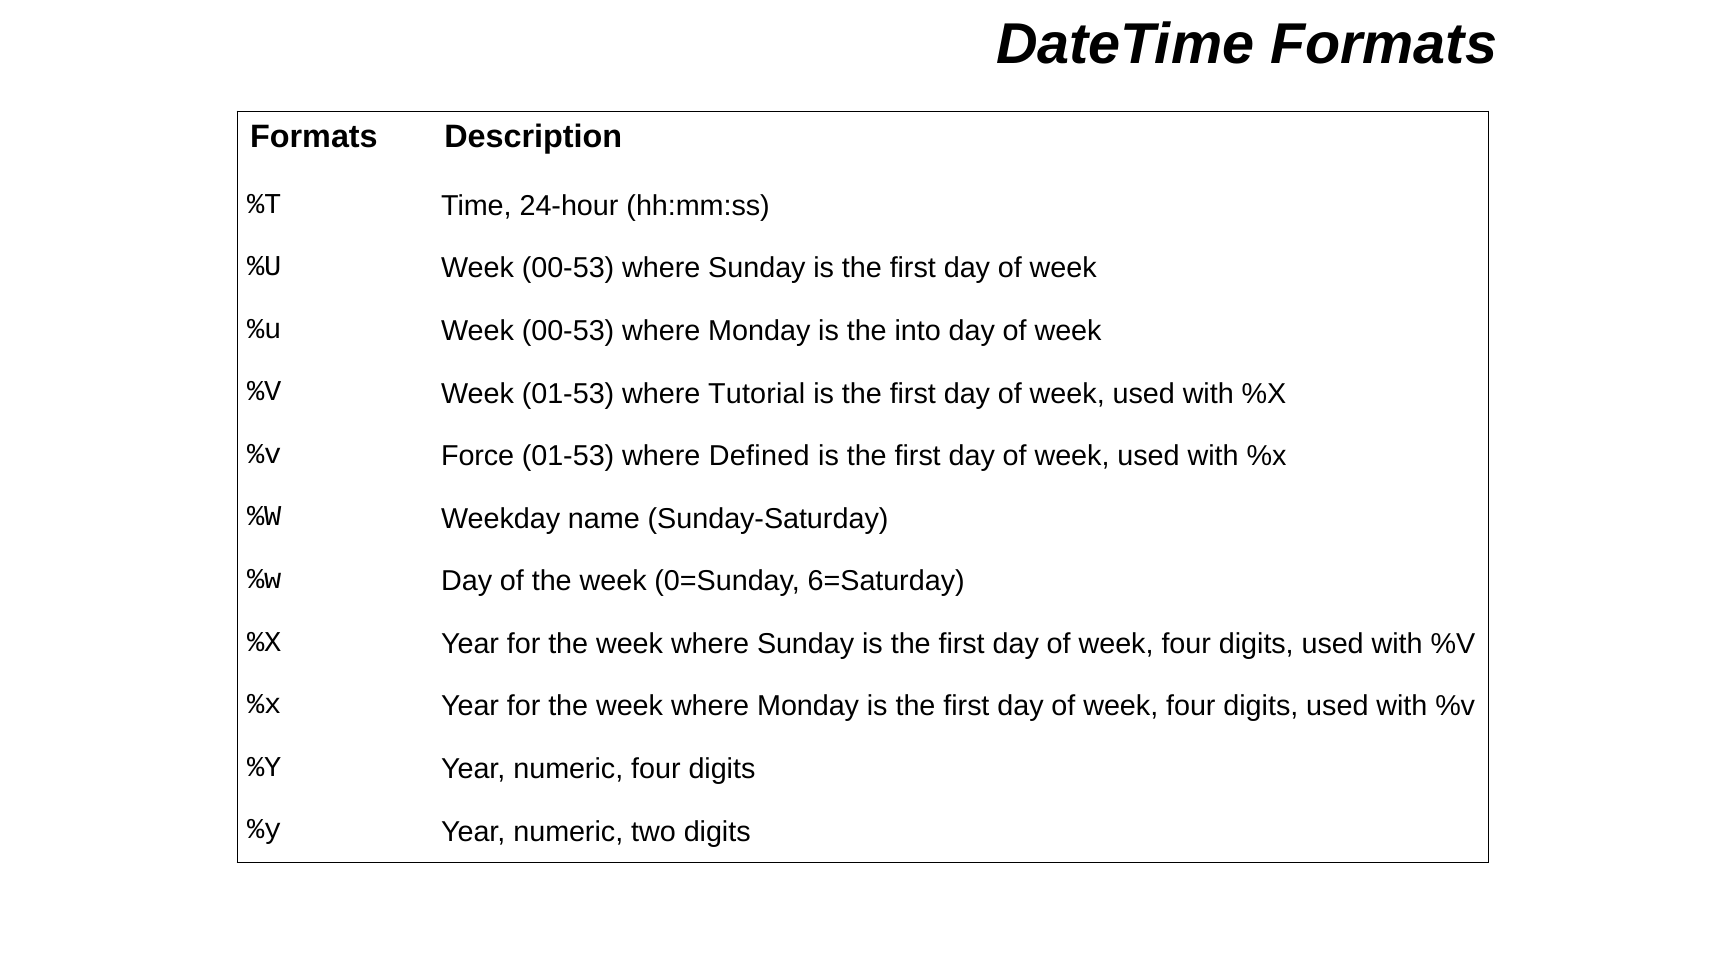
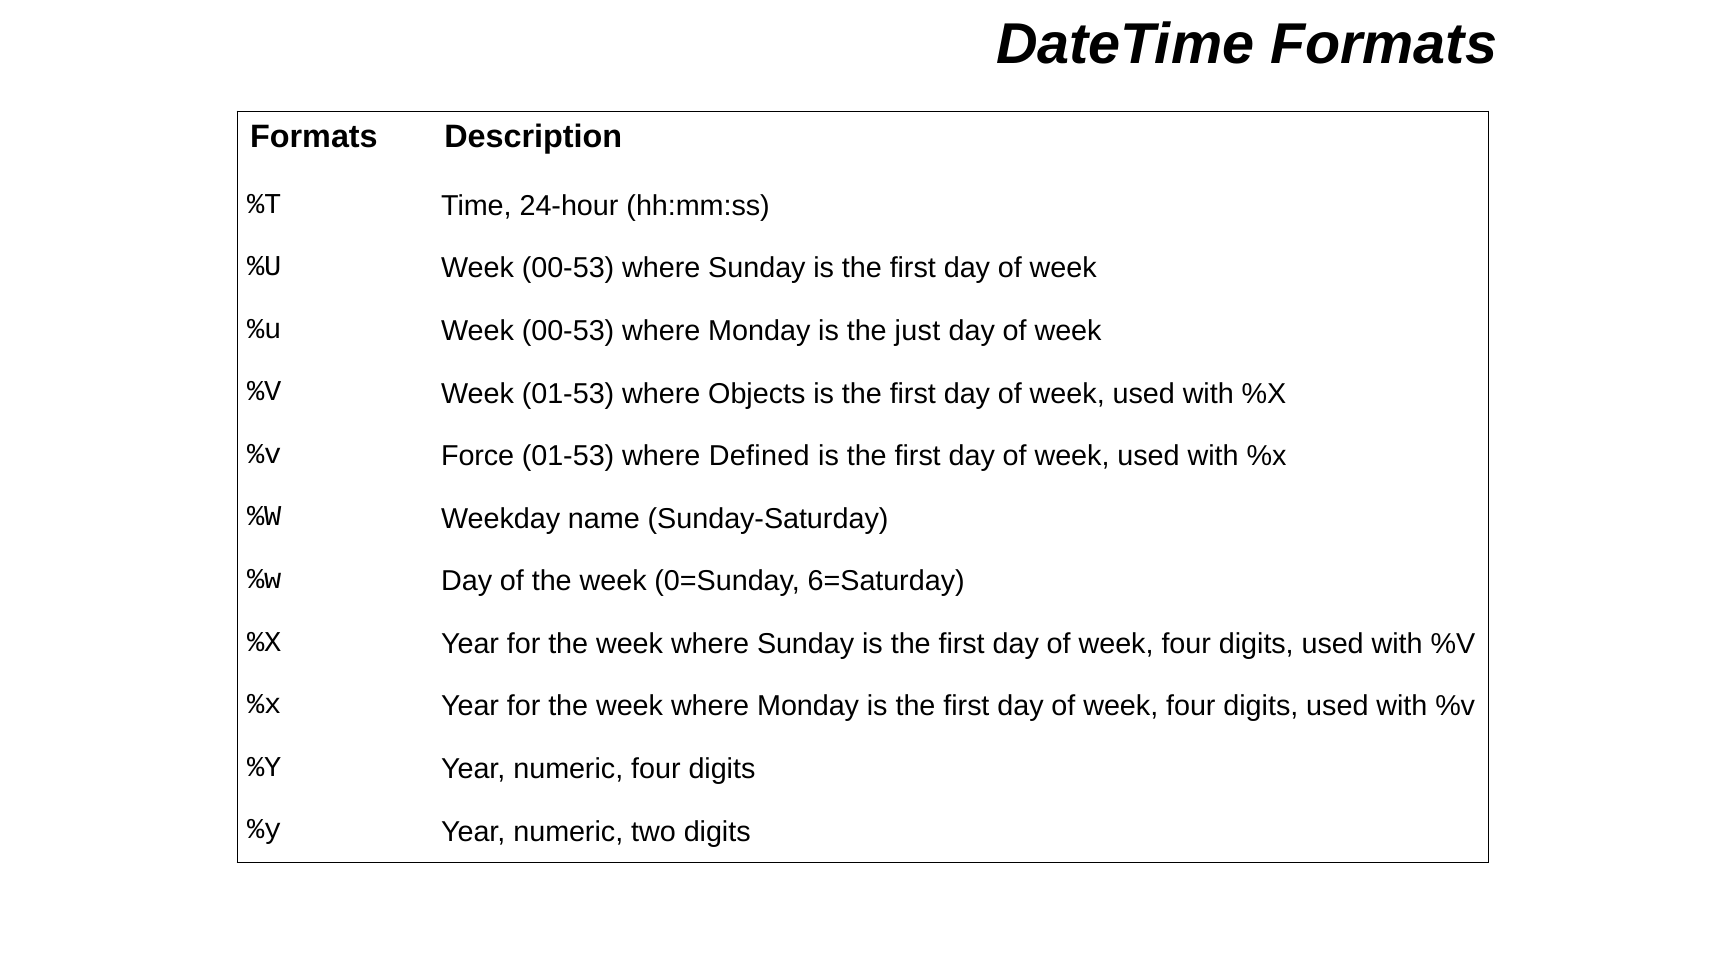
into: into -> just (918, 331)
Tutorial: Tutorial -> Objects (757, 394)
